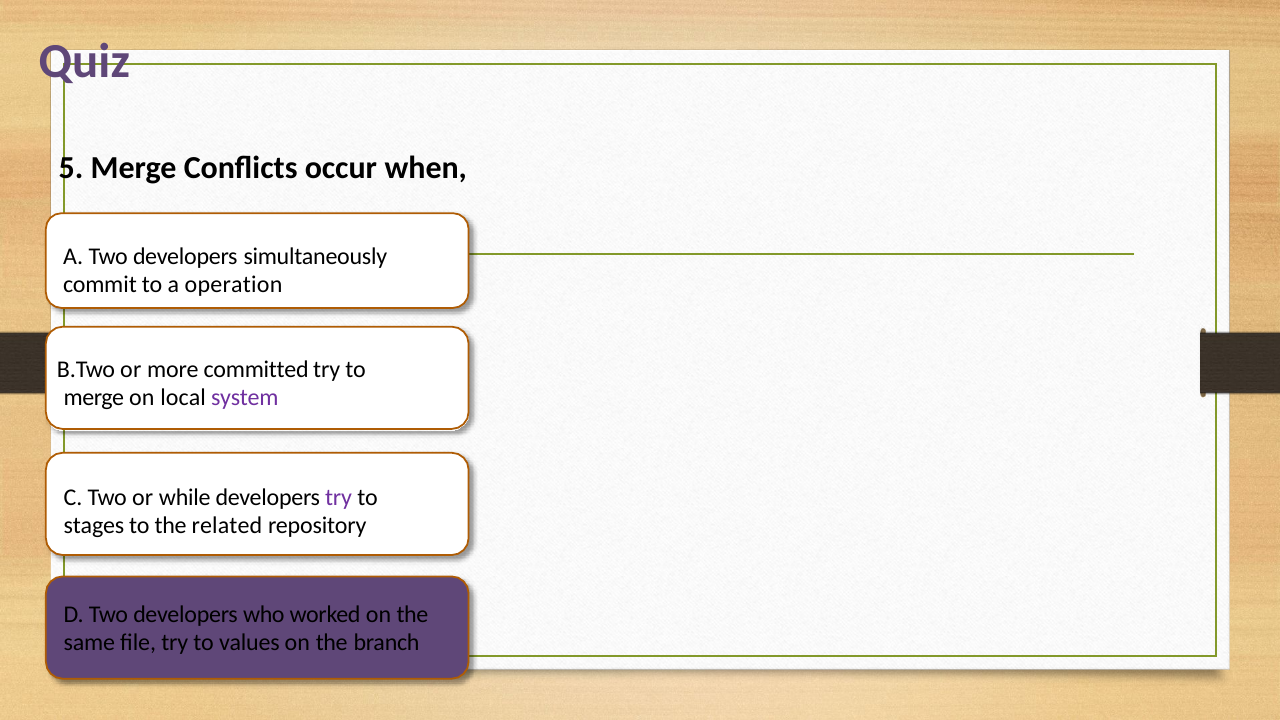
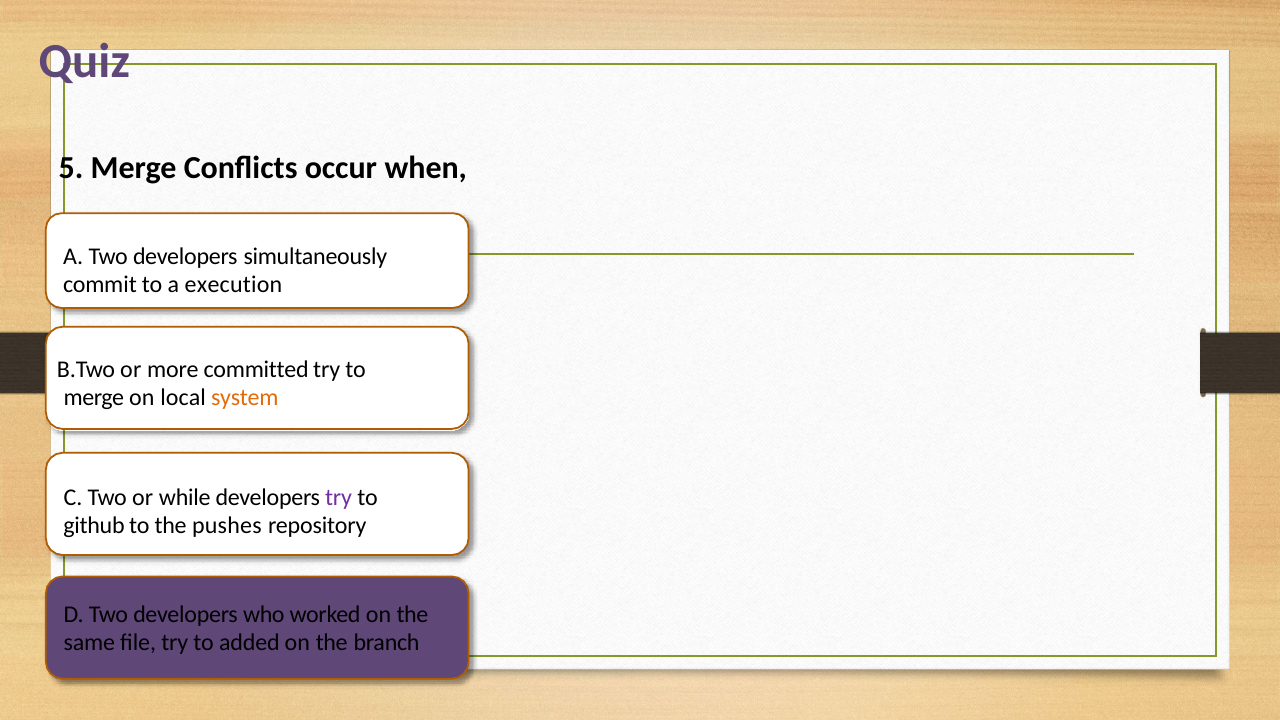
operation: operation -> execution (234, 285)
system colour: purple -> orange (245, 398)
stages: stages -> github (94, 526)
related: related -> pushes (227, 526)
values: values -> added (249, 643)
